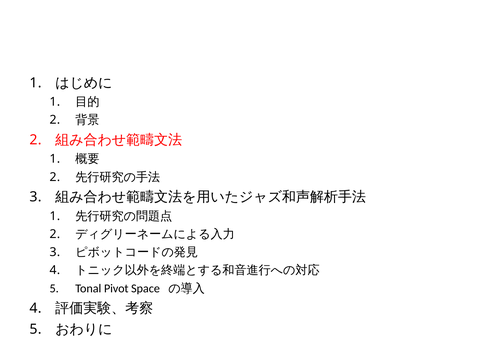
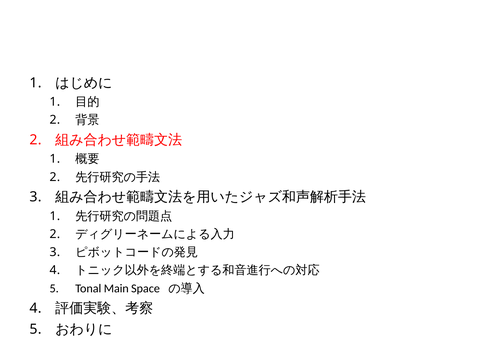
Pivot: Pivot -> Main (116, 288)
